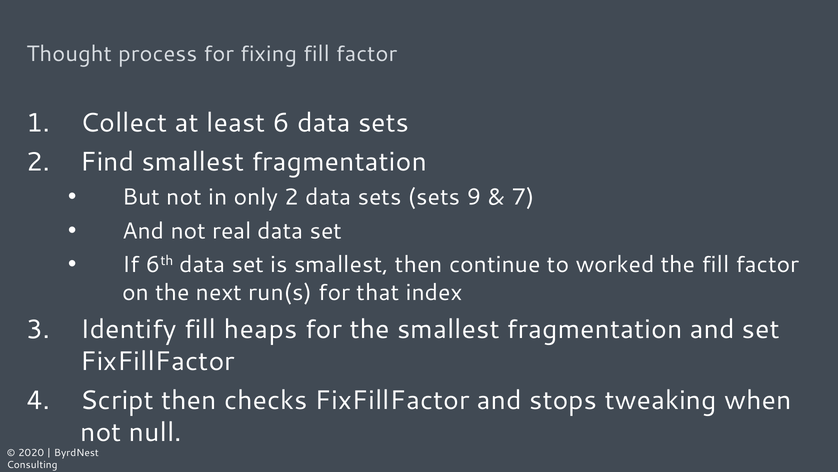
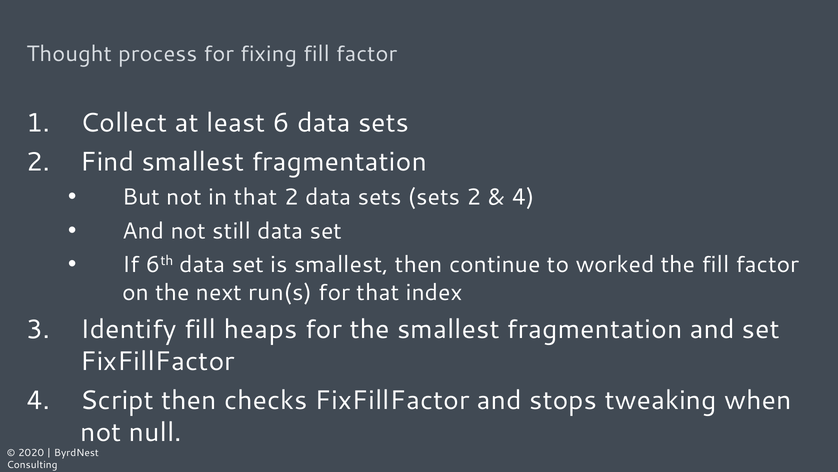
in only: only -> that (256, 197)
sets sets 9: 9 -> 2 (474, 197)
7: 7 -> 4 (523, 197)
real: real -> still (232, 231)
